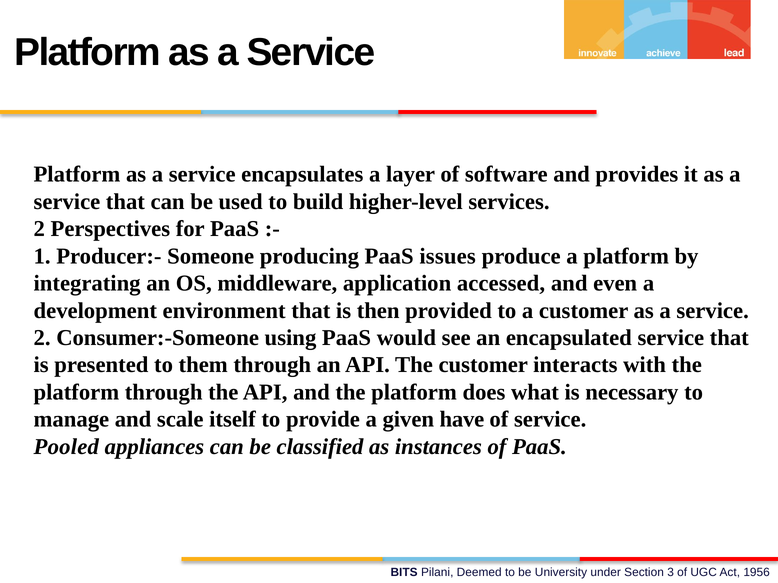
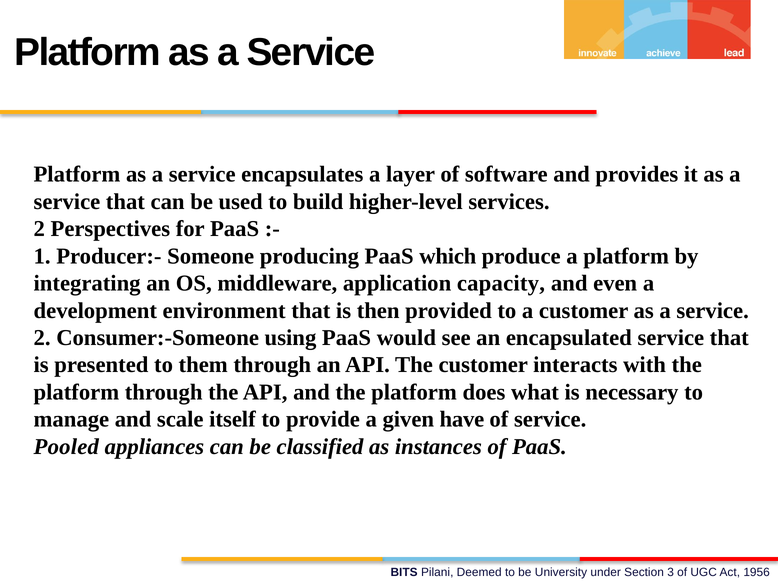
issues: issues -> which (448, 256)
accessed: accessed -> capacity (501, 284)
